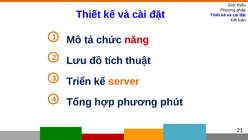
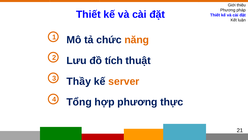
năng colour: red -> orange (137, 40)
Triển: Triển -> Thầy (79, 81)
phút: phút -> thực (172, 102)
